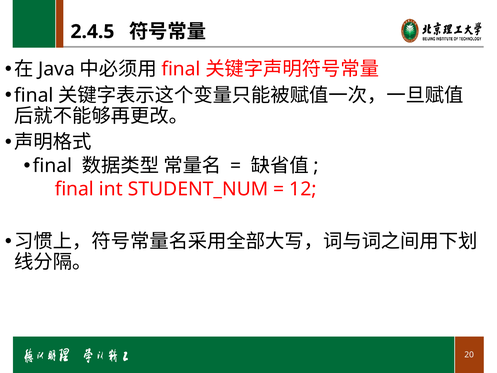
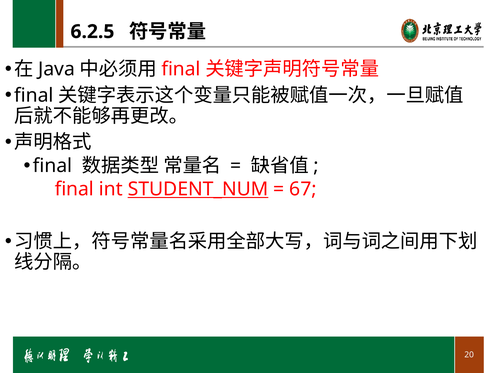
2.4.5: 2.4.5 -> 6.2.5 (92, 32)
STUDENT_NUM underline: none -> present (198, 189)
12: 12 -> 67 (303, 189)
